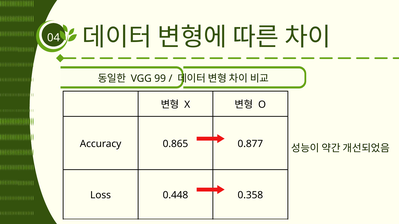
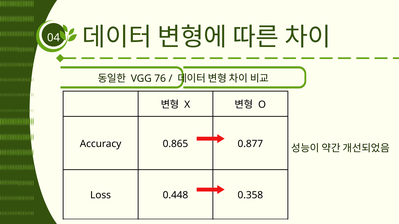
99: 99 -> 76 (160, 79)
